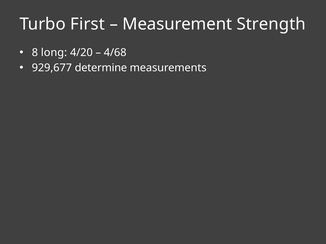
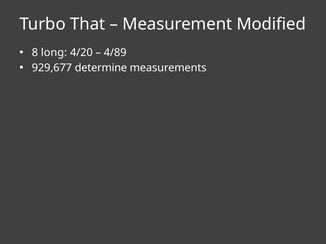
First: First -> That (88, 24)
Strength: Strength -> Modified (271, 24)
4/68: 4/68 -> 4/89 (115, 53)
